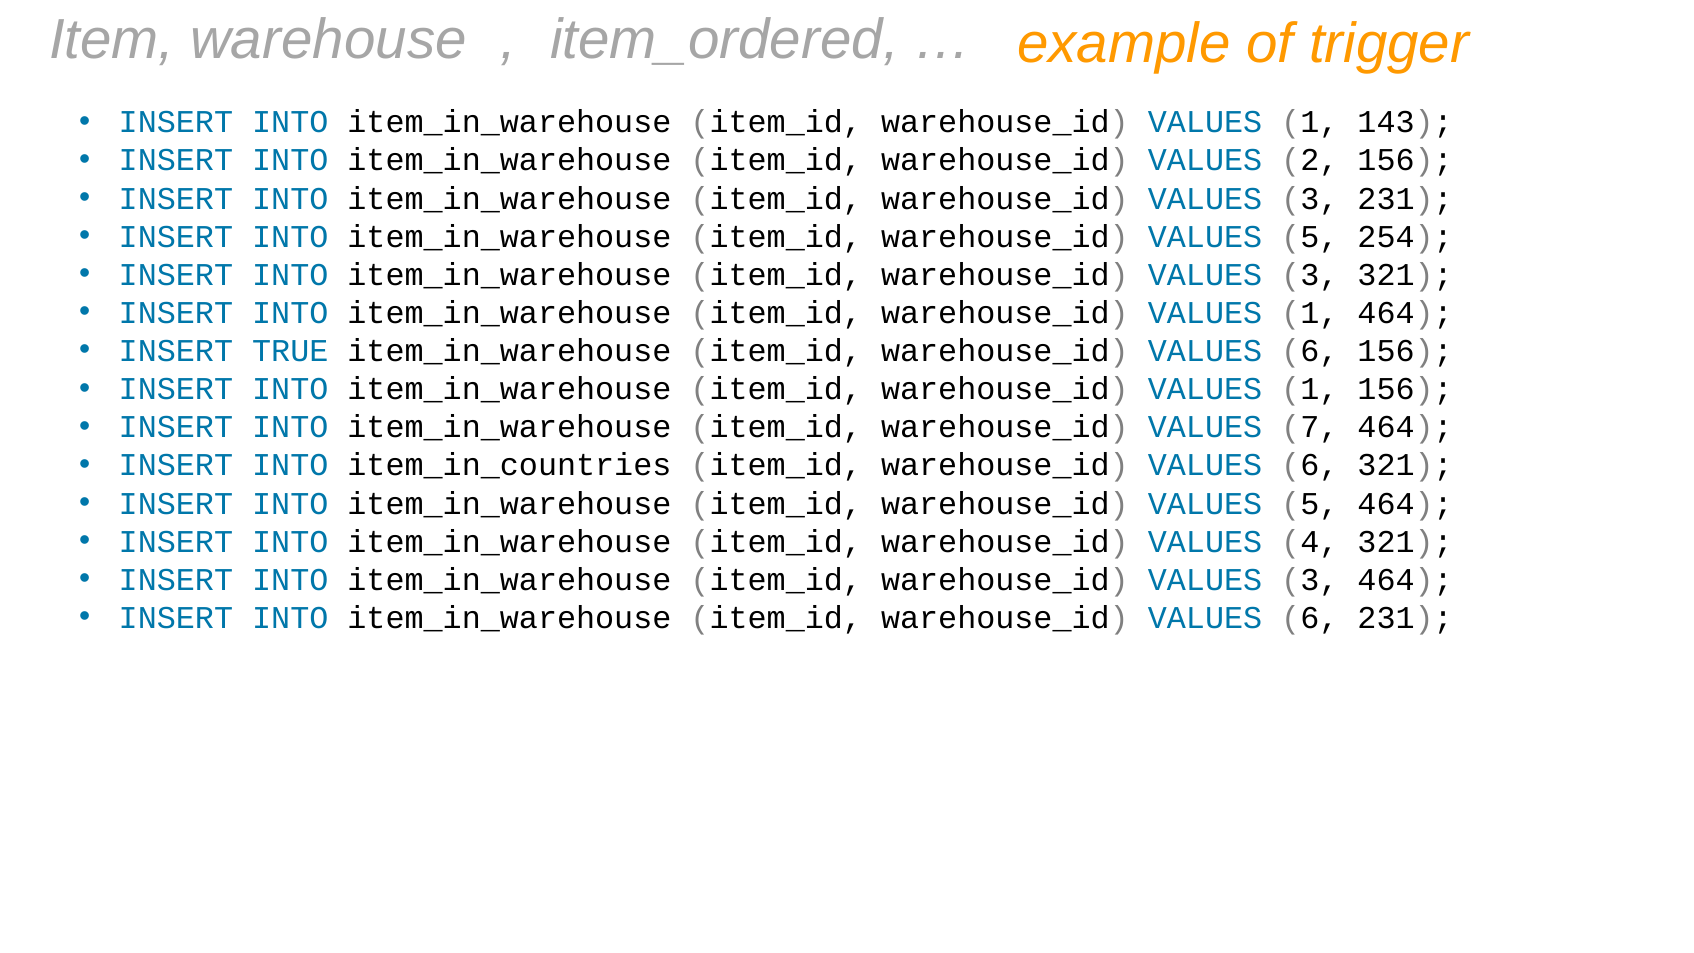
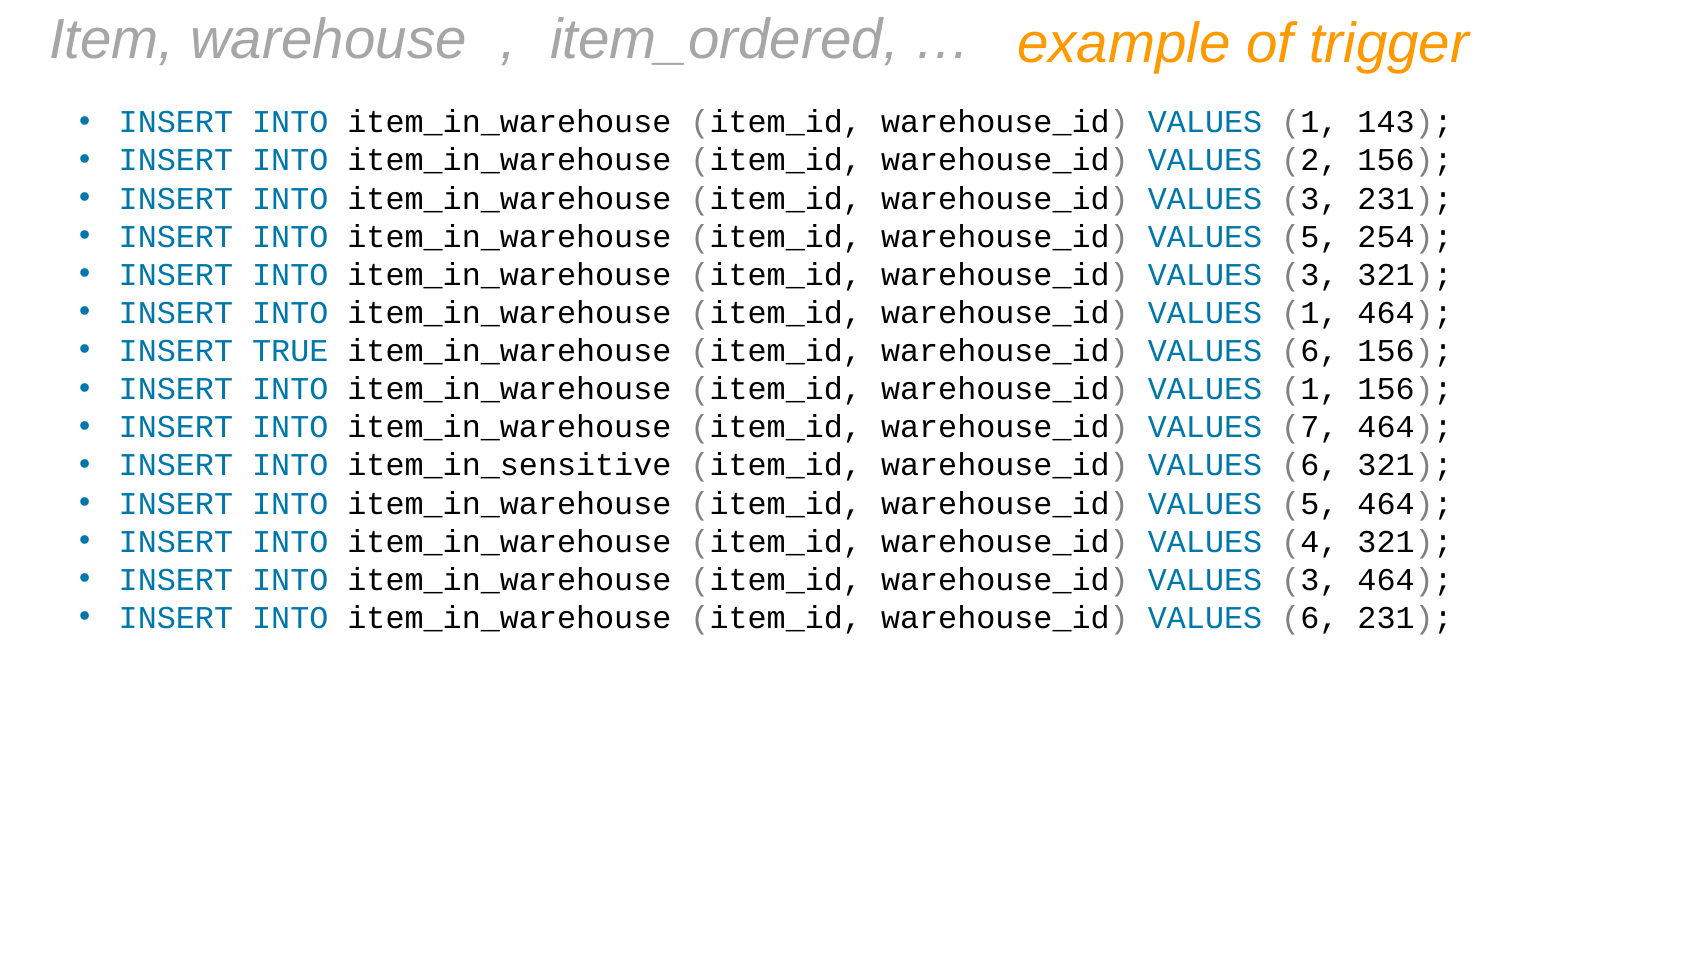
item_in_countries: item_in_countries -> item_in_sensitive (509, 465)
